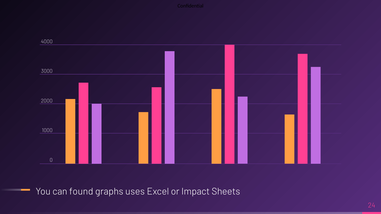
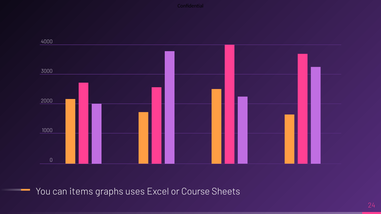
found: found -> items (81, 192)
Impact: Impact -> Course (196, 192)
